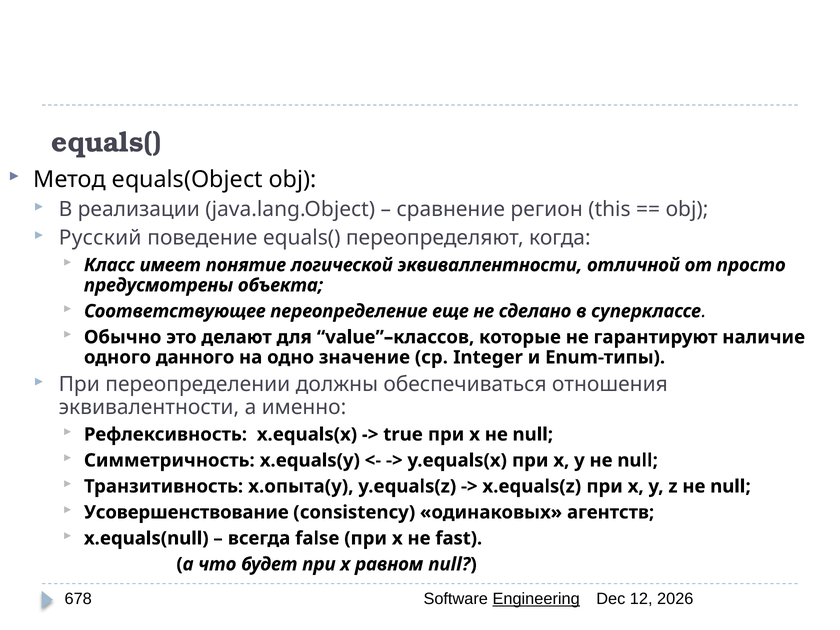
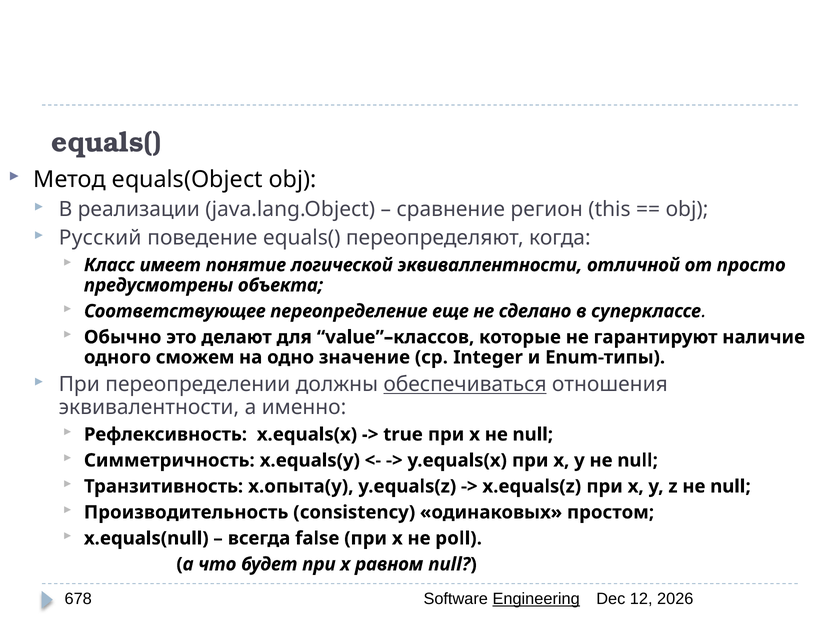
данного: данного -> сможем (195, 357)
обеспечиваться underline: none -> present (465, 385)
Усовершенствование: Усовершенствование -> Производительность (186, 512)
агентств: агентств -> простом (611, 512)
fast: fast -> poll (459, 538)
